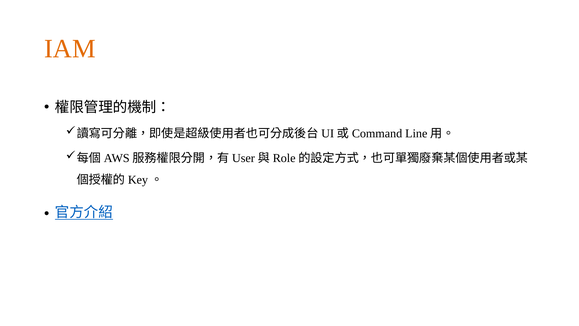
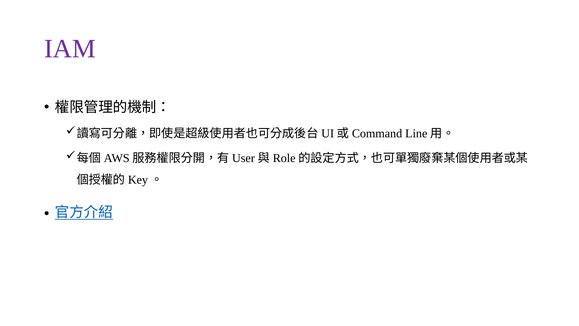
IAM colour: orange -> purple (70, 49)
